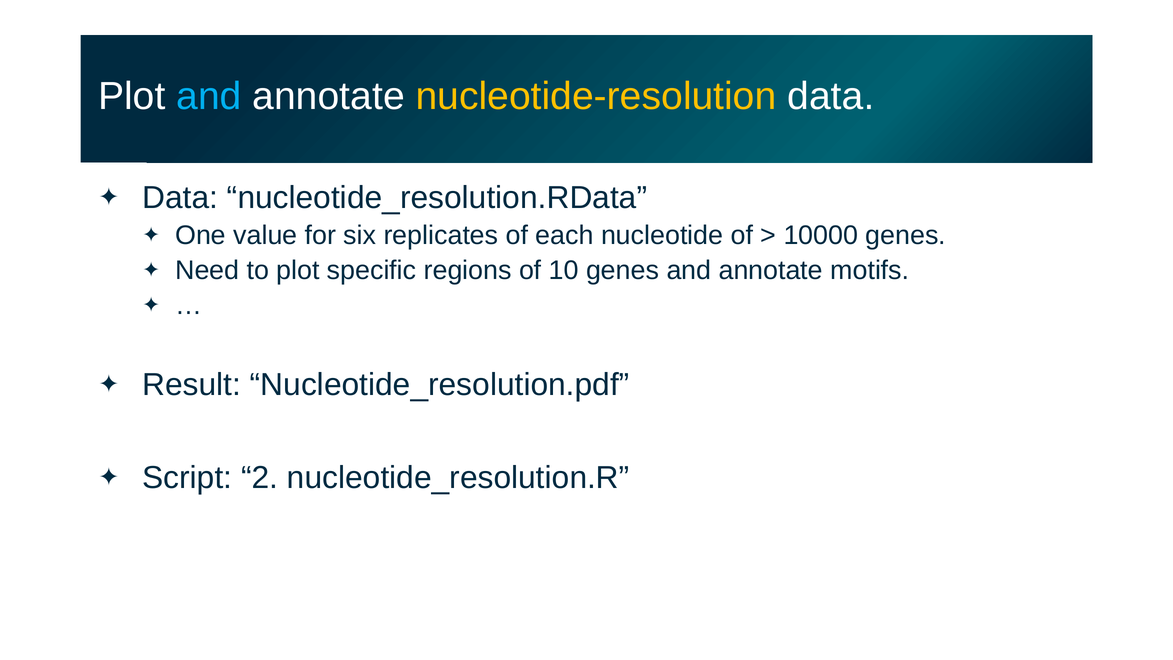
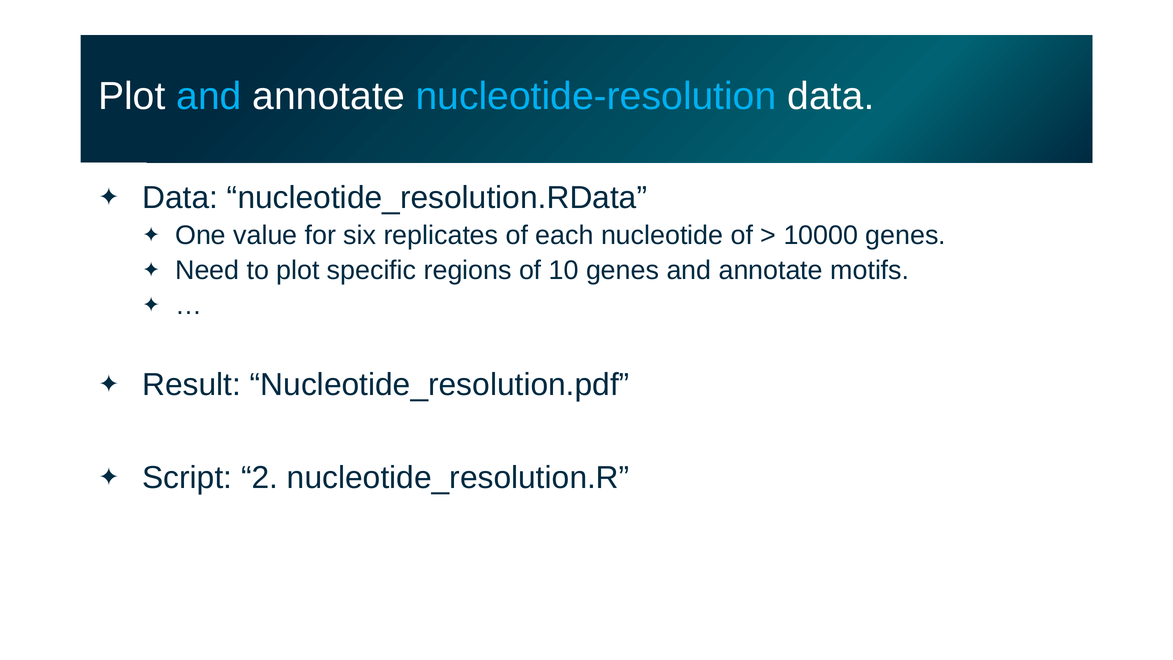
nucleotide-resolution colour: yellow -> light blue (596, 96)
